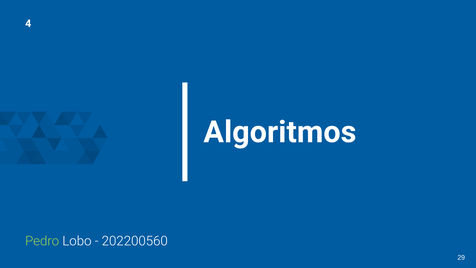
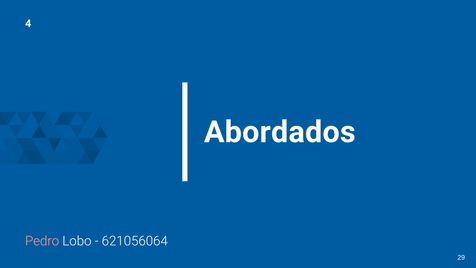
Algoritmos: Algoritmos -> Abordados (280, 132)
Pedro colour: light green -> pink (42, 241)
202200560: 202200560 -> 621056064 (135, 241)
